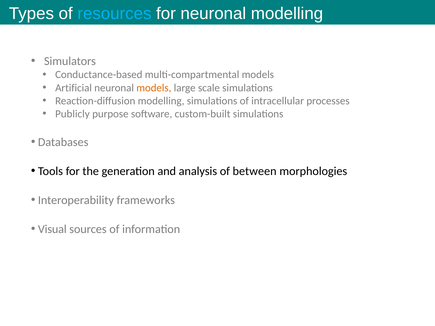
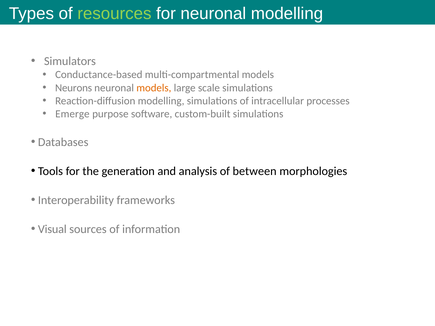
resources colour: light blue -> light green (114, 13)
Artificial: Artificial -> Neurons (74, 88)
Publicly: Publicly -> Emerge (72, 114)
